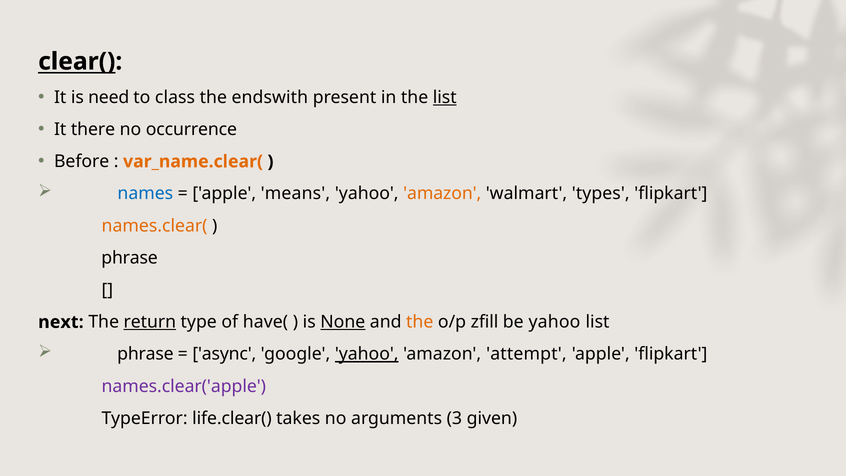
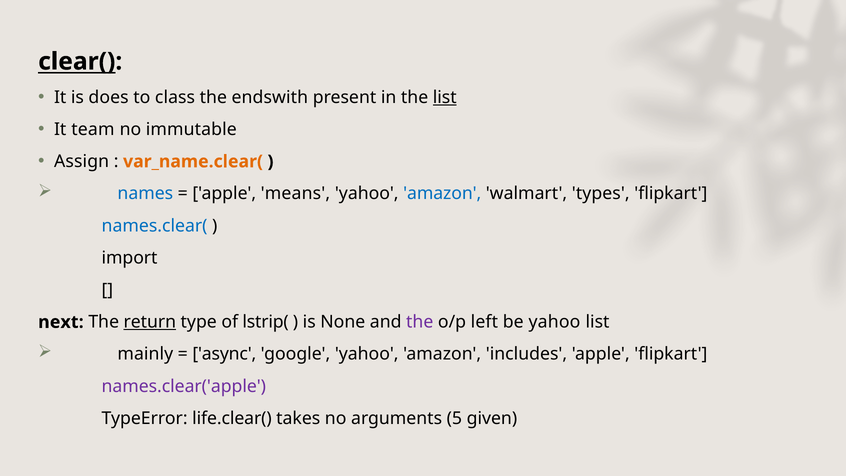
need: need -> does (109, 97)
there: there -> team (93, 129)
occurrence: occurrence -> immutable (191, 129)
Before: Before -> Assign (82, 161)
amazon colour: orange -> blue (442, 194)
names.clear( colour: orange -> blue (155, 226)
phrase: phrase -> import (130, 258)
have(: have( -> lstrip( (266, 322)
None underline: present -> none (343, 322)
the colour: orange -> purple (420, 322)
zfill: zfill -> left (484, 322)
phrase: phrase -> mainly (145, 354)
yahoo underline: present -> none (367, 354)
attempt: attempt -> includes (526, 354)
3: 3 -> 5 (454, 418)
